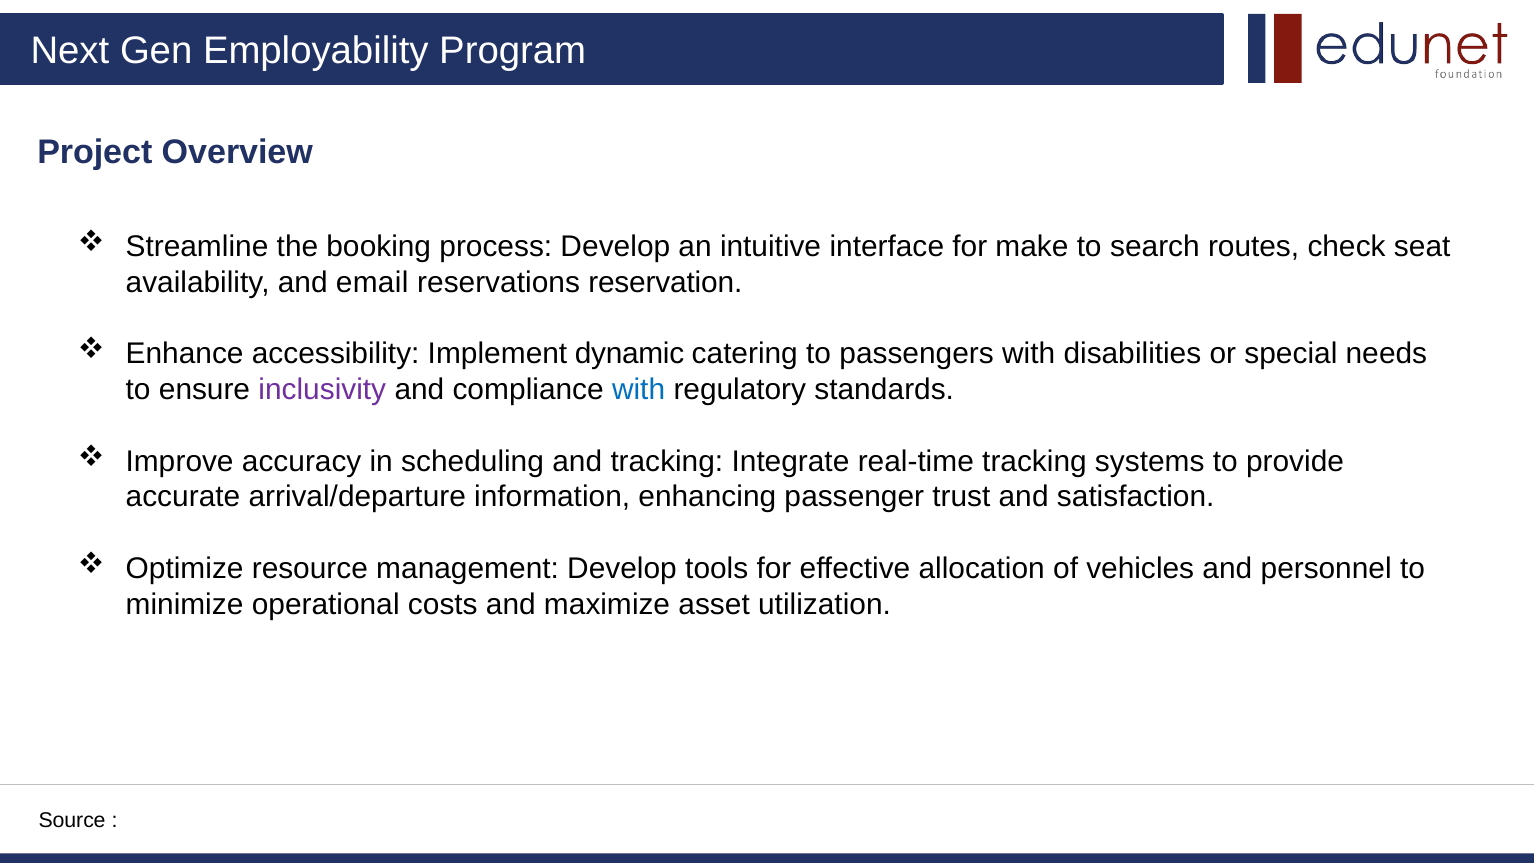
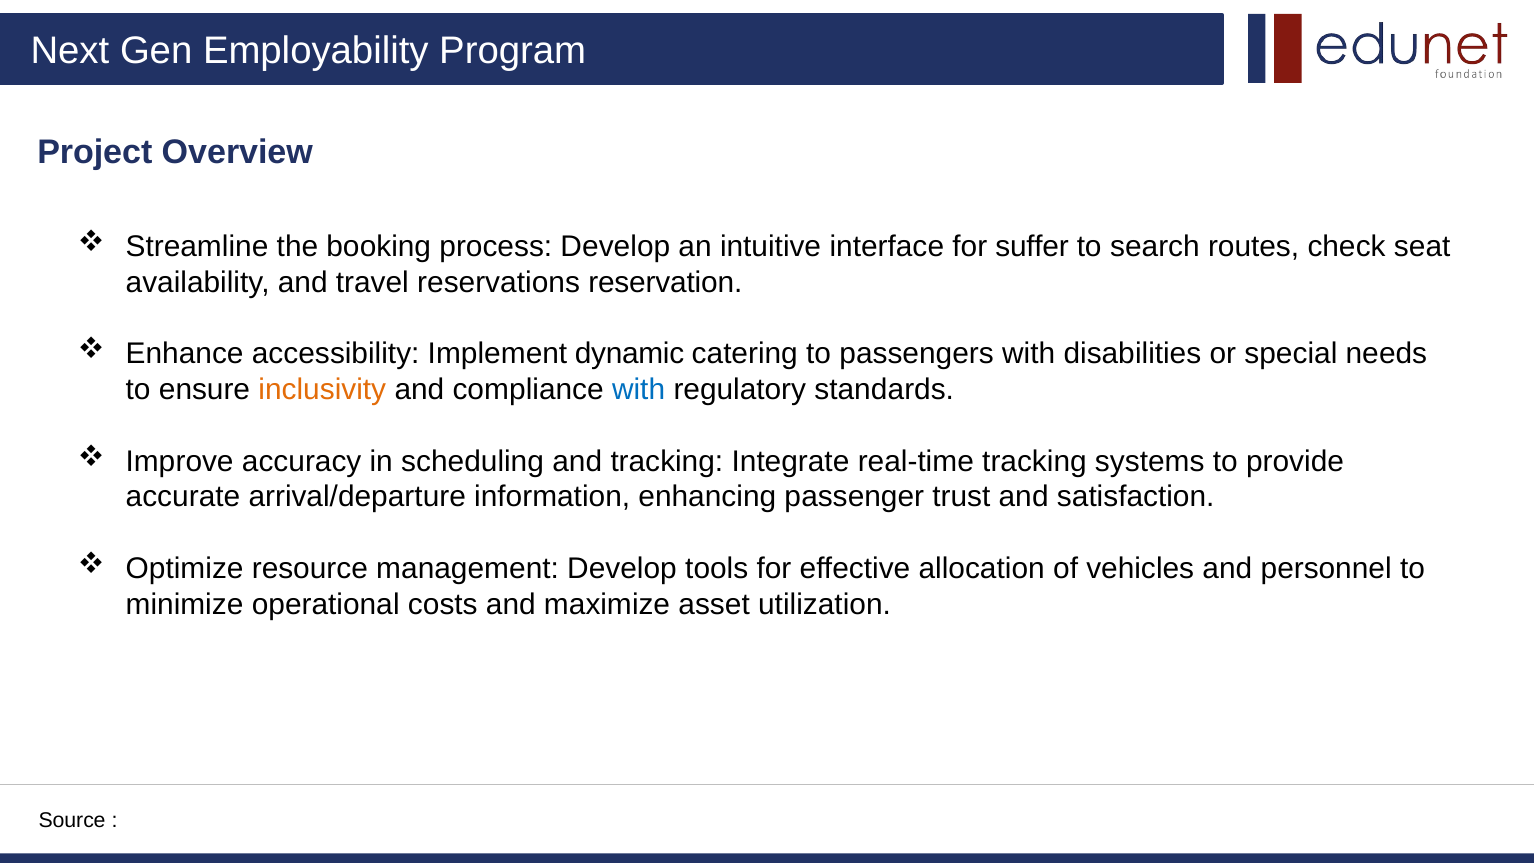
make: make -> suffer (1032, 246)
email: email -> travel (372, 282)
inclusivity colour: purple -> orange (322, 390)
